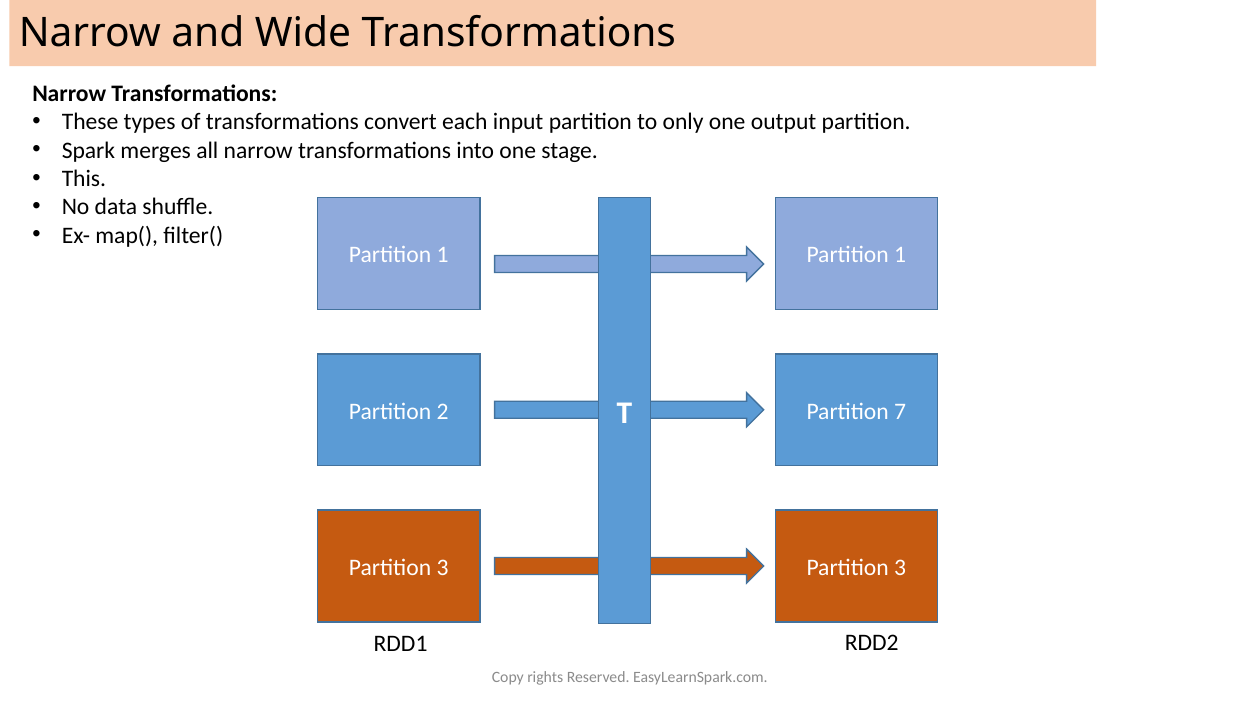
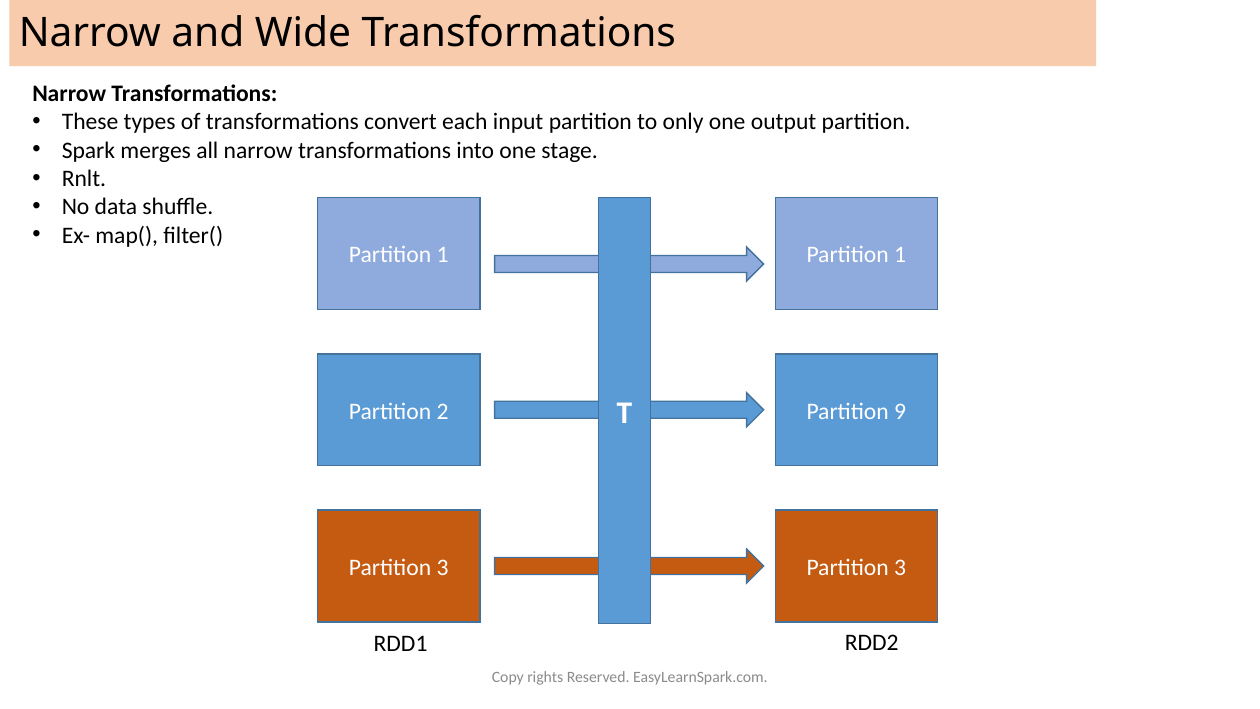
This: This -> Rnlt (84, 179)
7: 7 -> 9 (900, 411)
